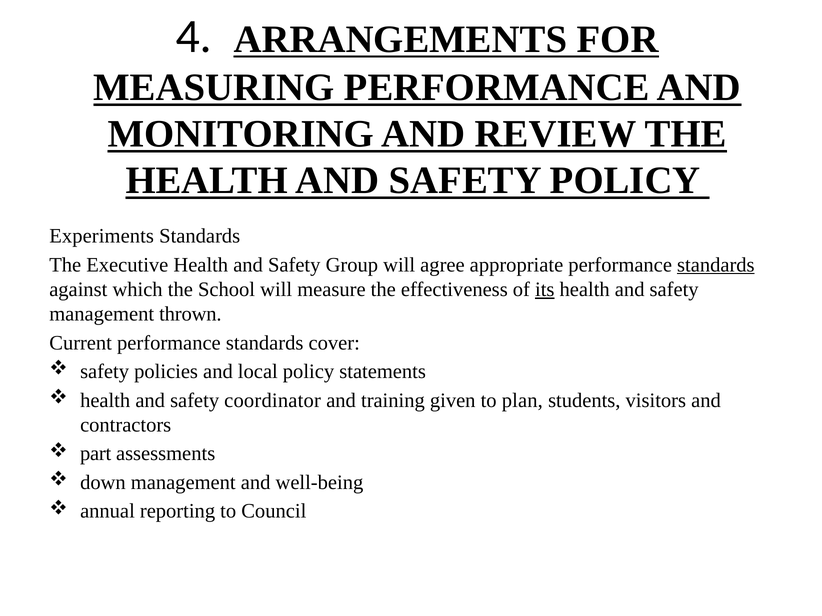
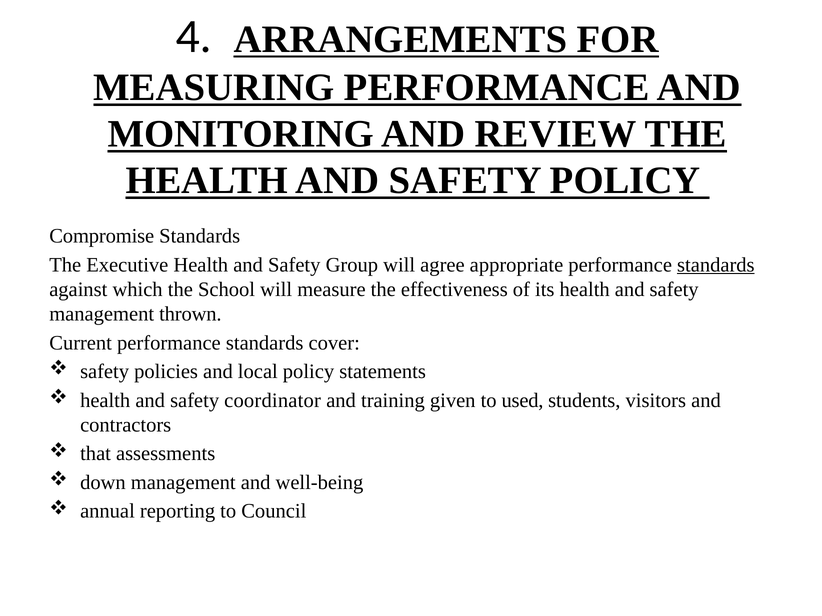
Experiments: Experiments -> Compromise (102, 236)
its underline: present -> none (545, 290)
plan: plan -> used (523, 401)
part: part -> that (96, 454)
